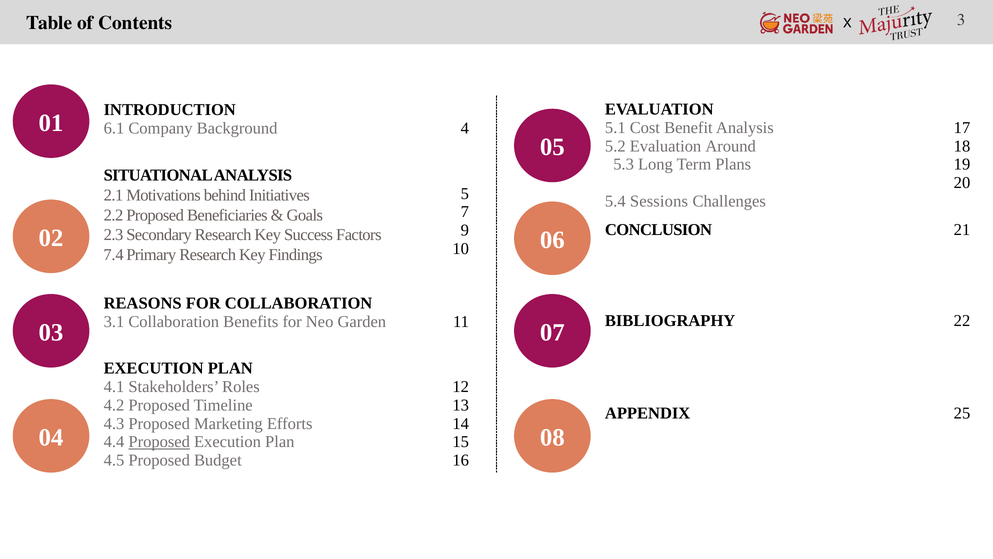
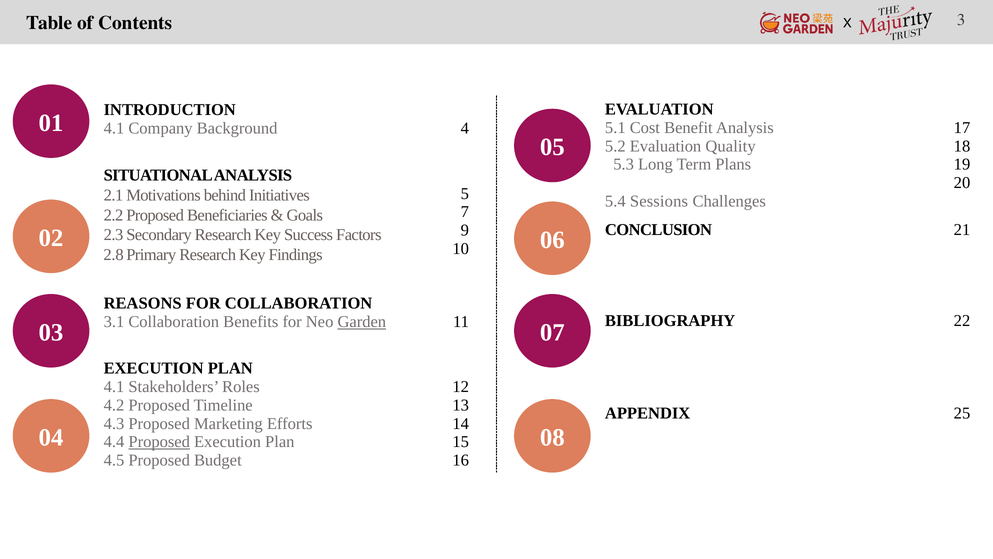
6.1: 6.1 -> 4.1 (114, 128)
Around: Around -> Quality (731, 146)
7.4: 7.4 -> 2.8 (114, 255)
Garden underline: none -> present (362, 321)
